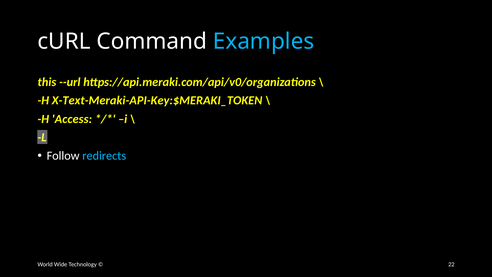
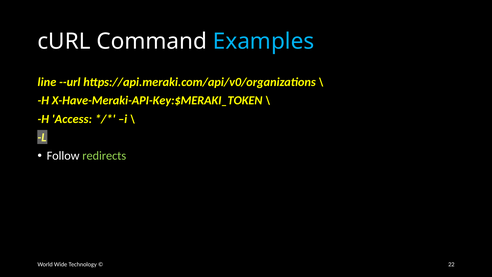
this: this -> line (47, 82)
X-Text-Meraki-API-Key:$MERAKI_TOKEN: X-Text-Meraki-API-Key:$MERAKI_TOKEN -> X-Have-Meraki-API-Key:$MERAKI_TOKEN (157, 100)
redirects colour: light blue -> light green (104, 156)
